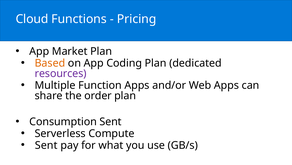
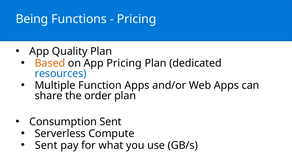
Cloud: Cloud -> Being (32, 19)
Market: Market -> Quality (70, 51)
App Coding: Coding -> Pricing (124, 63)
resources colour: purple -> blue (61, 73)
